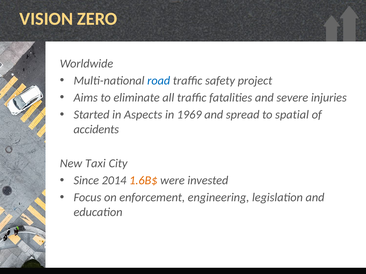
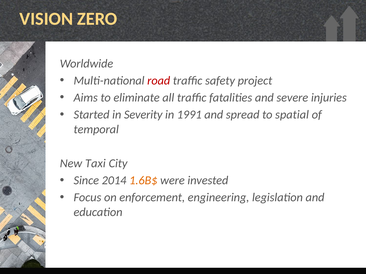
road colour: blue -> red (159, 81)
Aspects: Aspects -> Severity (143, 115)
1969: 1969 -> 1991 (189, 115)
accidents: accidents -> temporal (96, 130)
